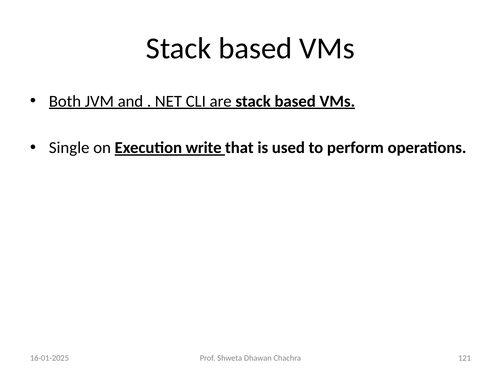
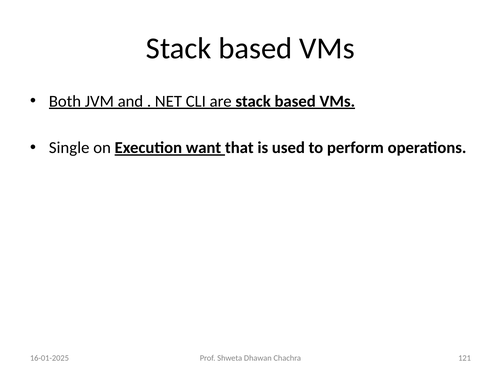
write: write -> want (204, 148)
